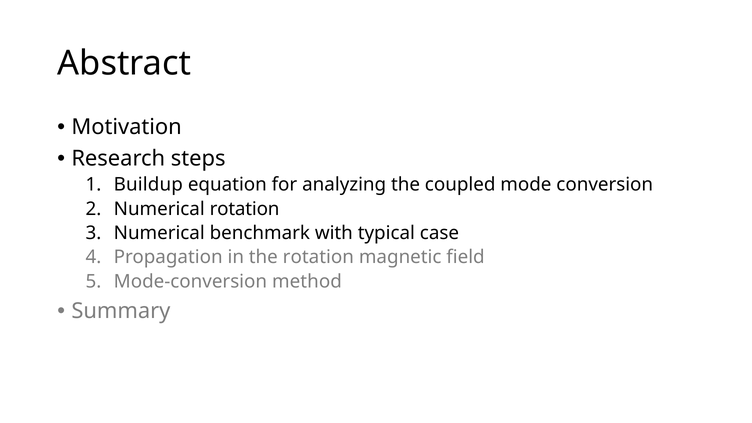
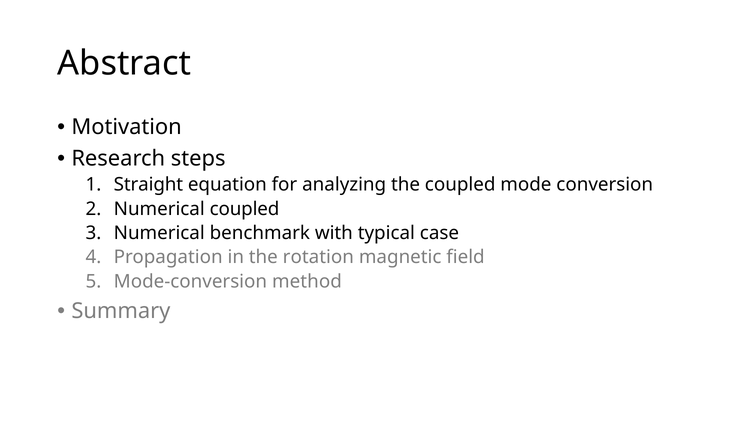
Buildup: Buildup -> Straight (148, 185)
Numerical rotation: rotation -> coupled (245, 209)
